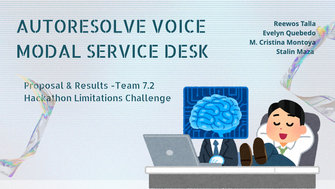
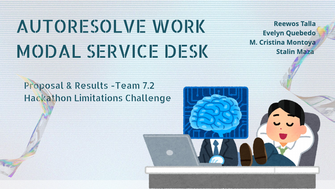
VOICE: VOICE -> WORK (179, 27)
